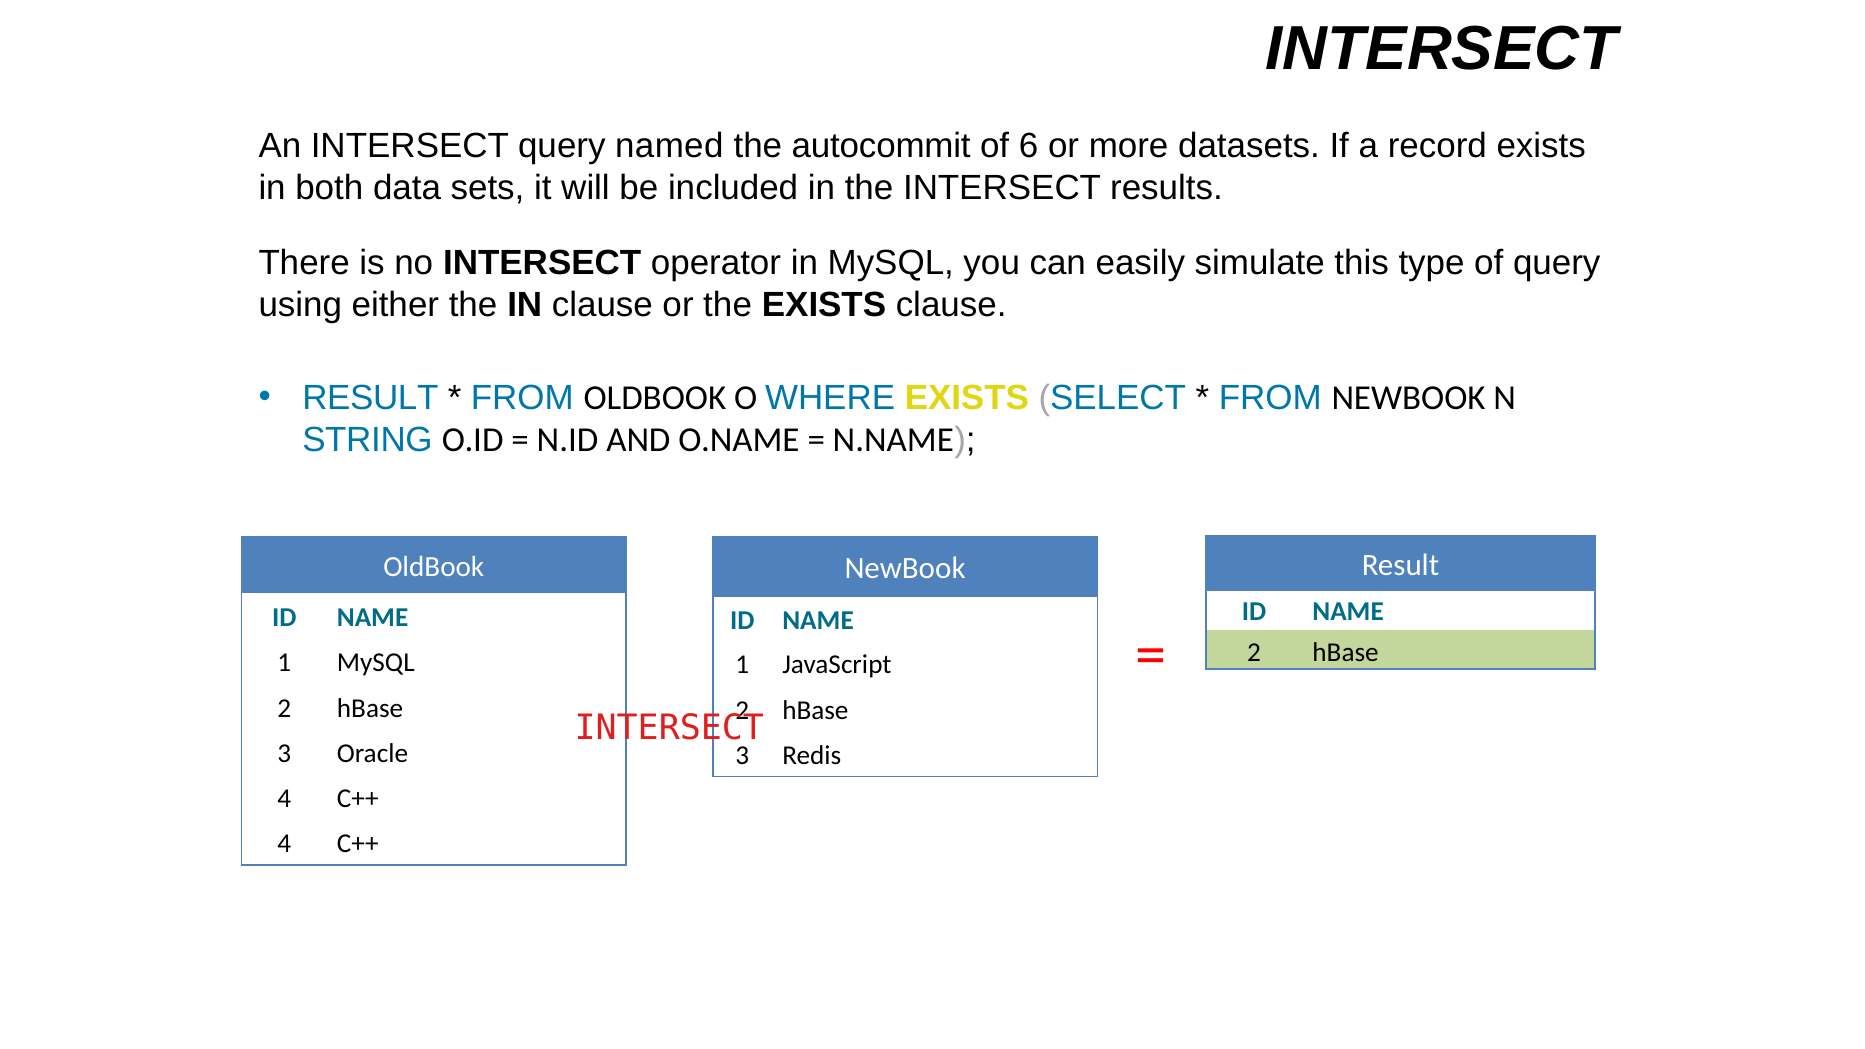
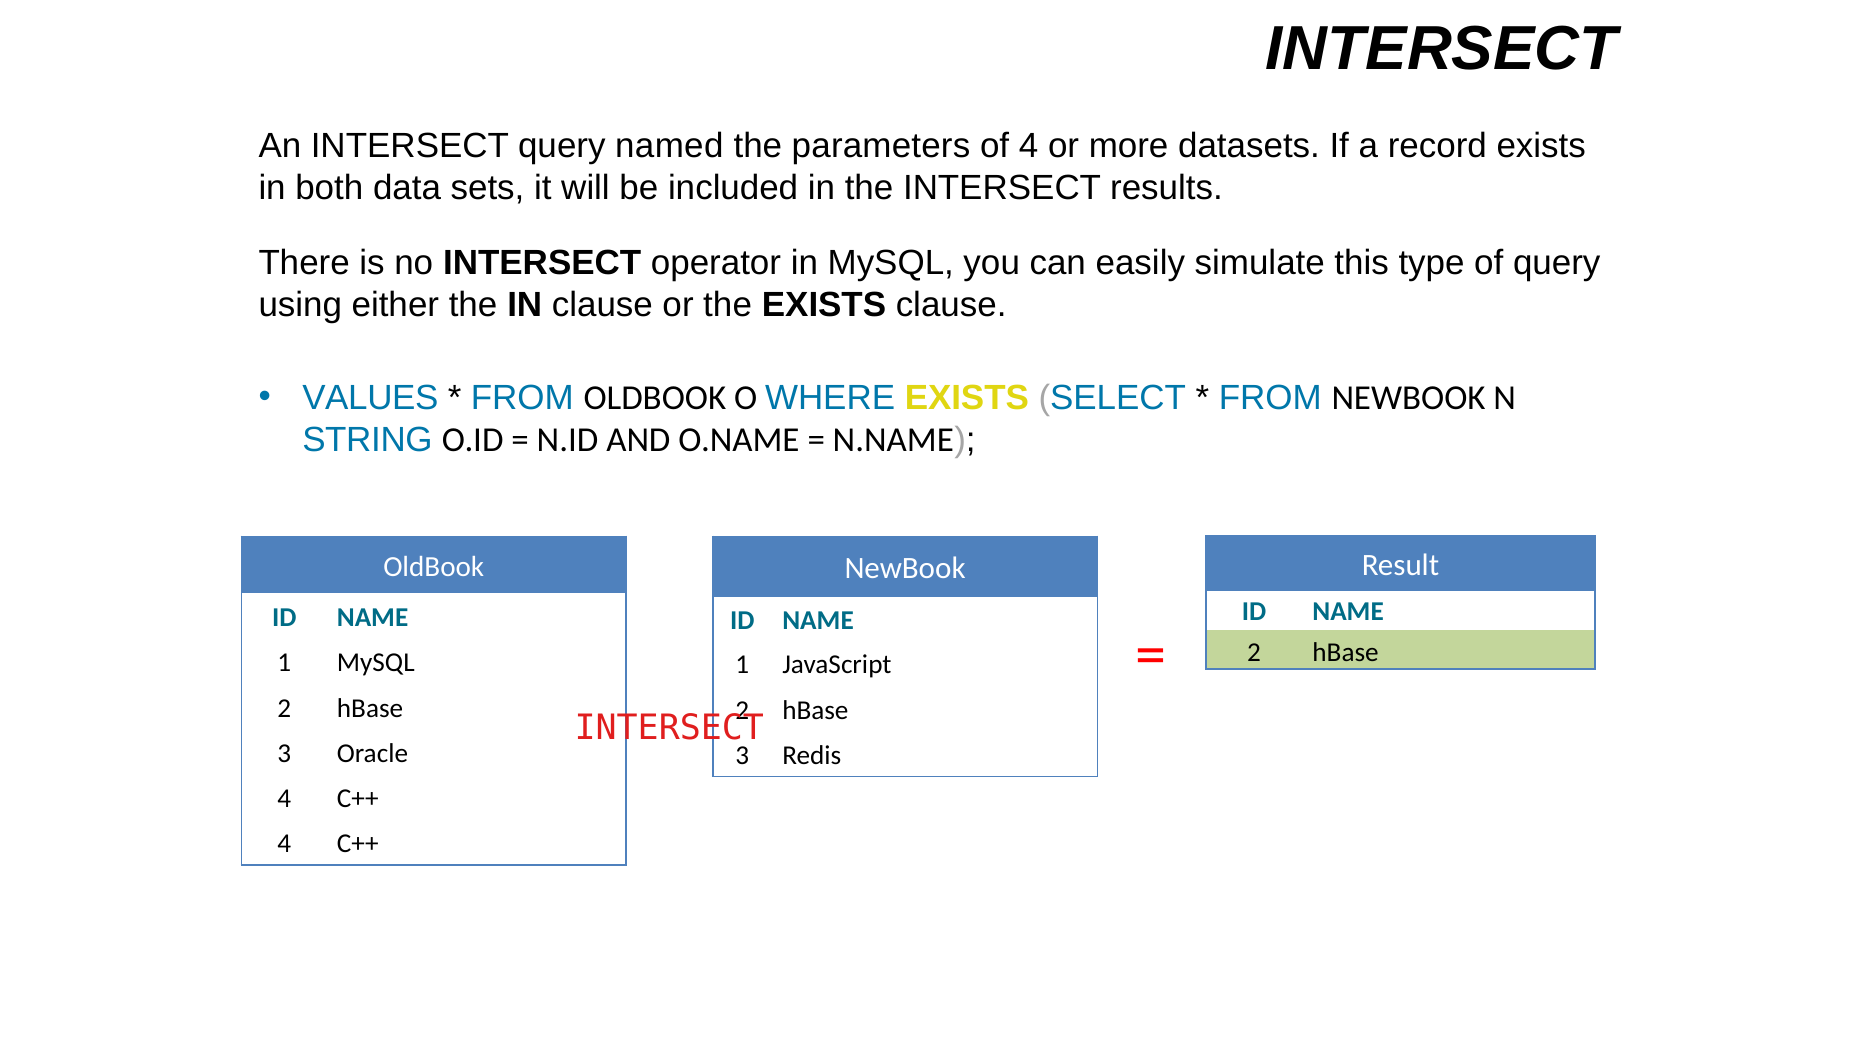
autocommit: autocommit -> parameters (881, 146)
of 6: 6 -> 4 (1029, 146)
RESULT: RESULT -> VALUES (370, 398)
